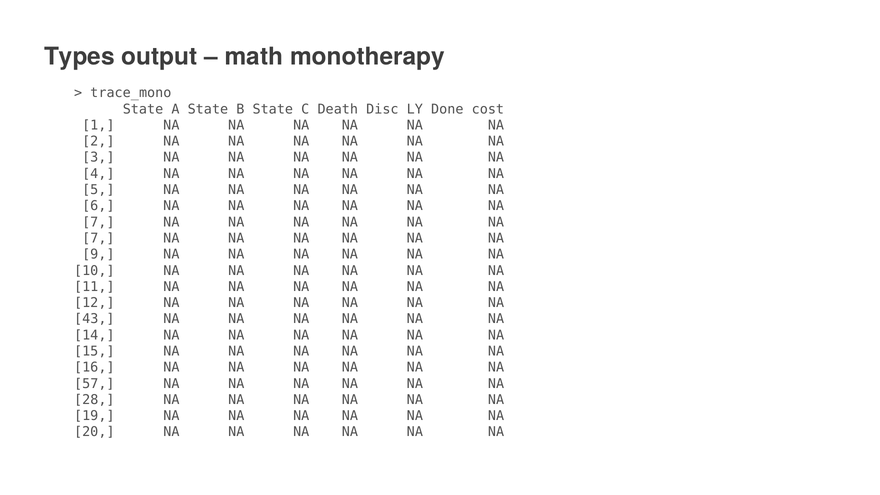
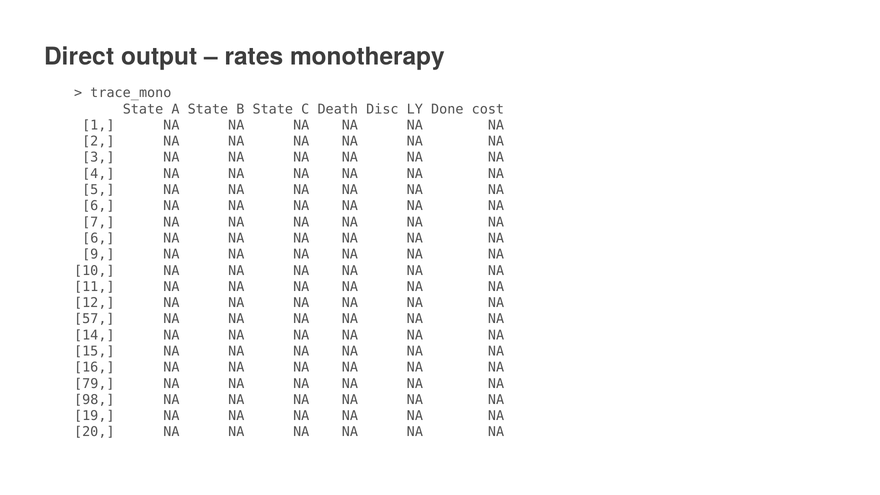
Types: Types -> Direct (79, 57)
math: math -> rates (254, 57)
7: 7 -> 6 (98, 238)
43: 43 -> 57 (94, 319)
57: 57 -> 79 (94, 384)
28: 28 -> 98 (94, 400)
